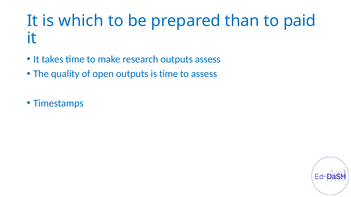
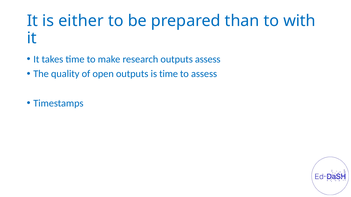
which: which -> either (81, 21)
paid: paid -> with (299, 21)
